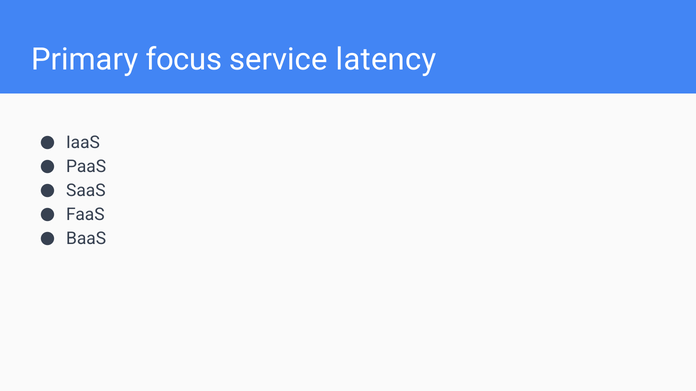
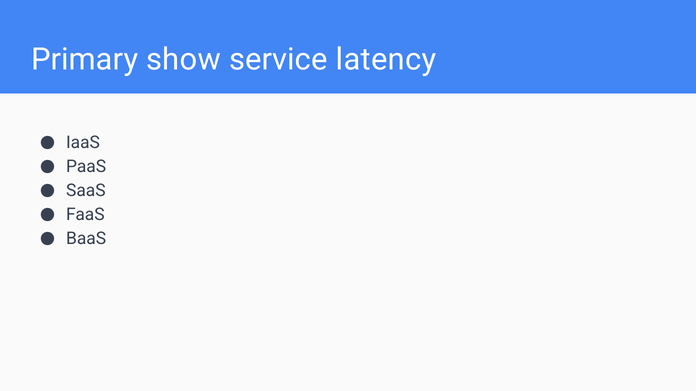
focus: focus -> show (184, 60)
